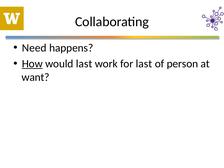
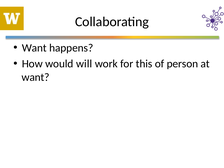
Need: Need -> Want (34, 48)
How underline: present -> none (32, 64)
would last: last -> will (84, 64)
for last: last -> this (144, 64)
